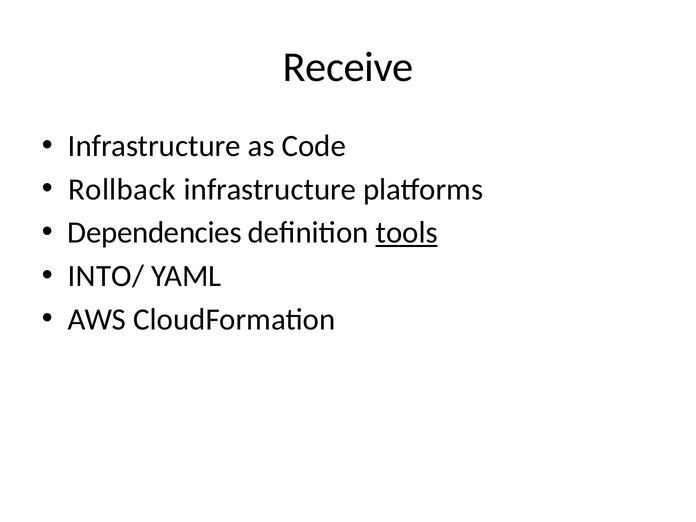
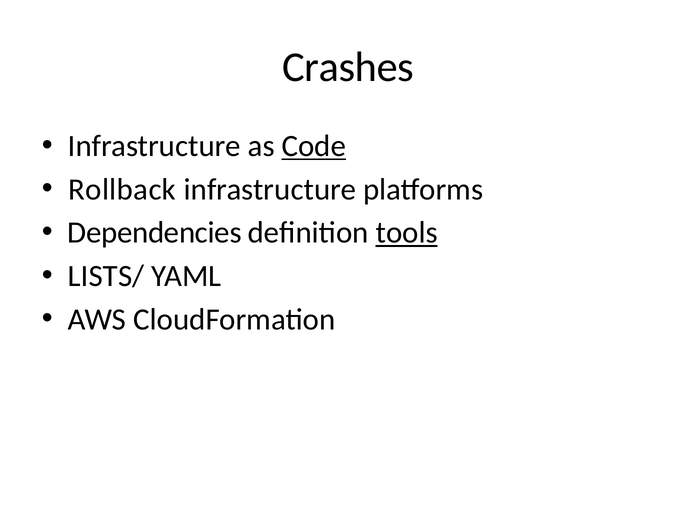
Receive: Receive -> Crashes (348, 67)
Code underline: none -> present (314, 146)
INTO/: INTO/ -> LISTS/ (106, 276)
